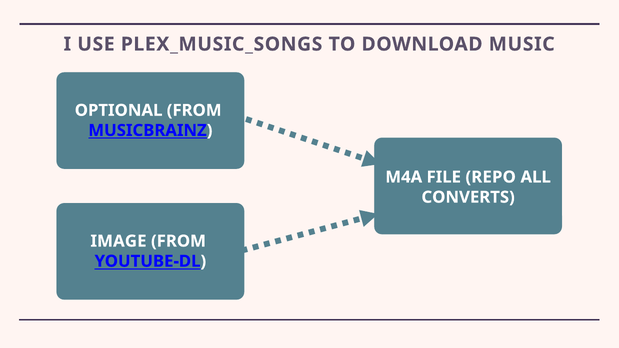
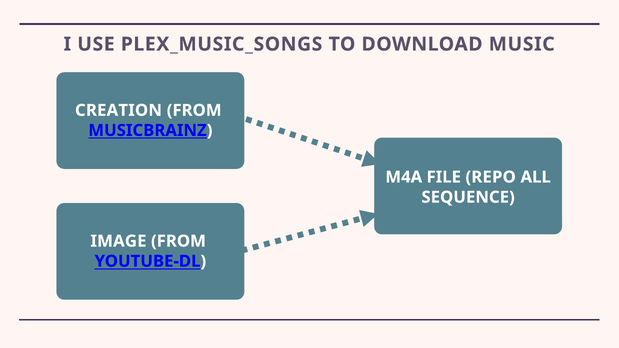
OPTIONAL: OPTIONAL -> CREATION (118, 110)
CONVERTS: CONVERTS -> SEQUENCE (468, 197)
